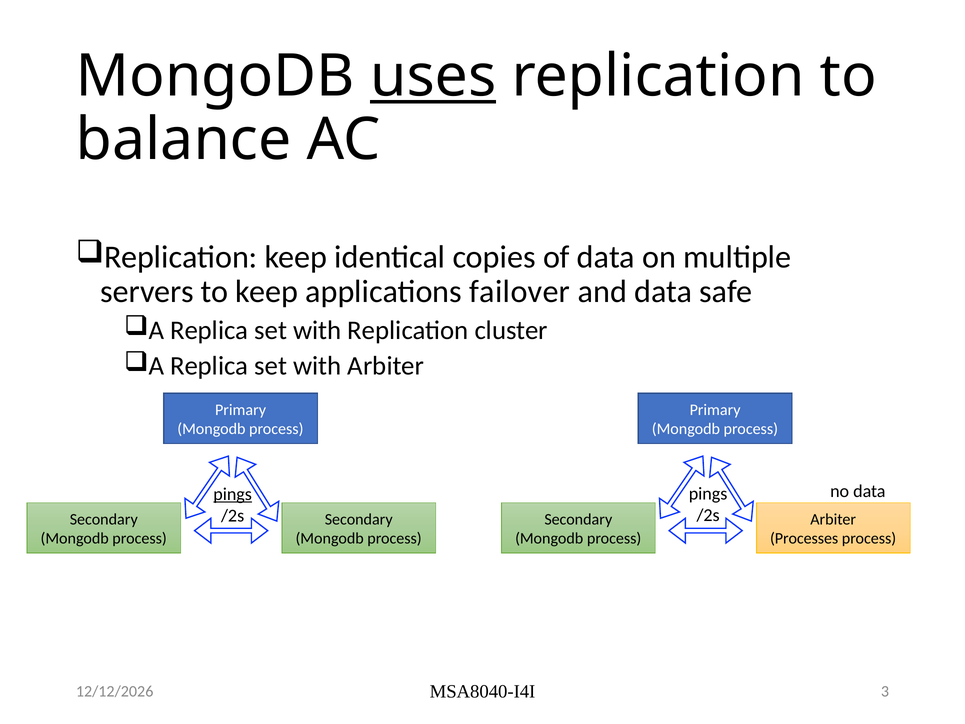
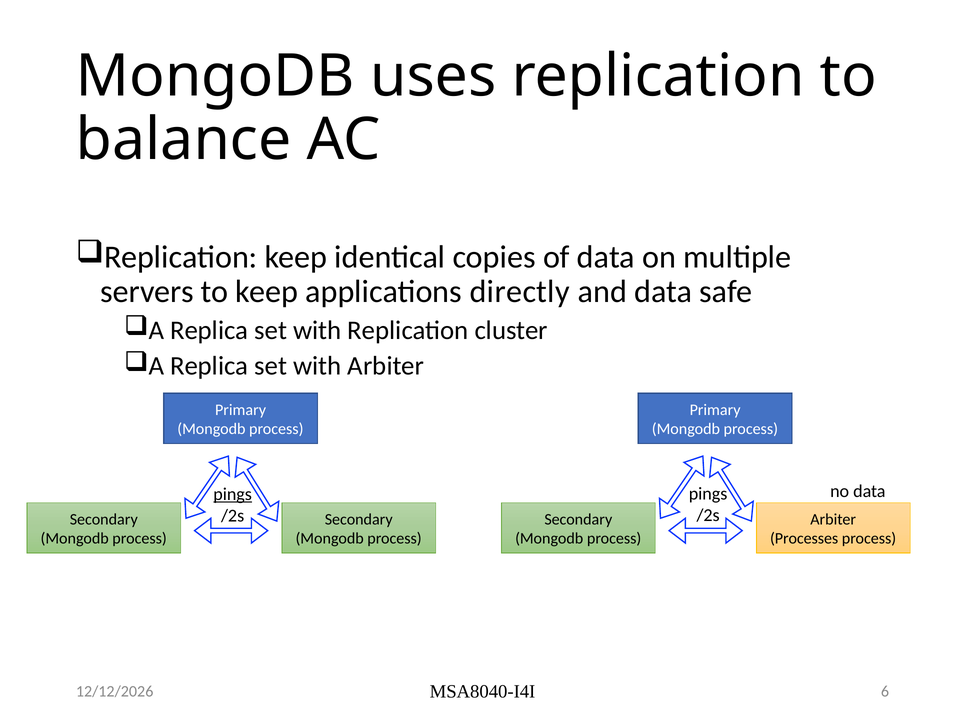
uses underline: present -> none (433, 76)
failover: failover -> directly (520, 292)
3: 3 -> 6 (885, 691)
